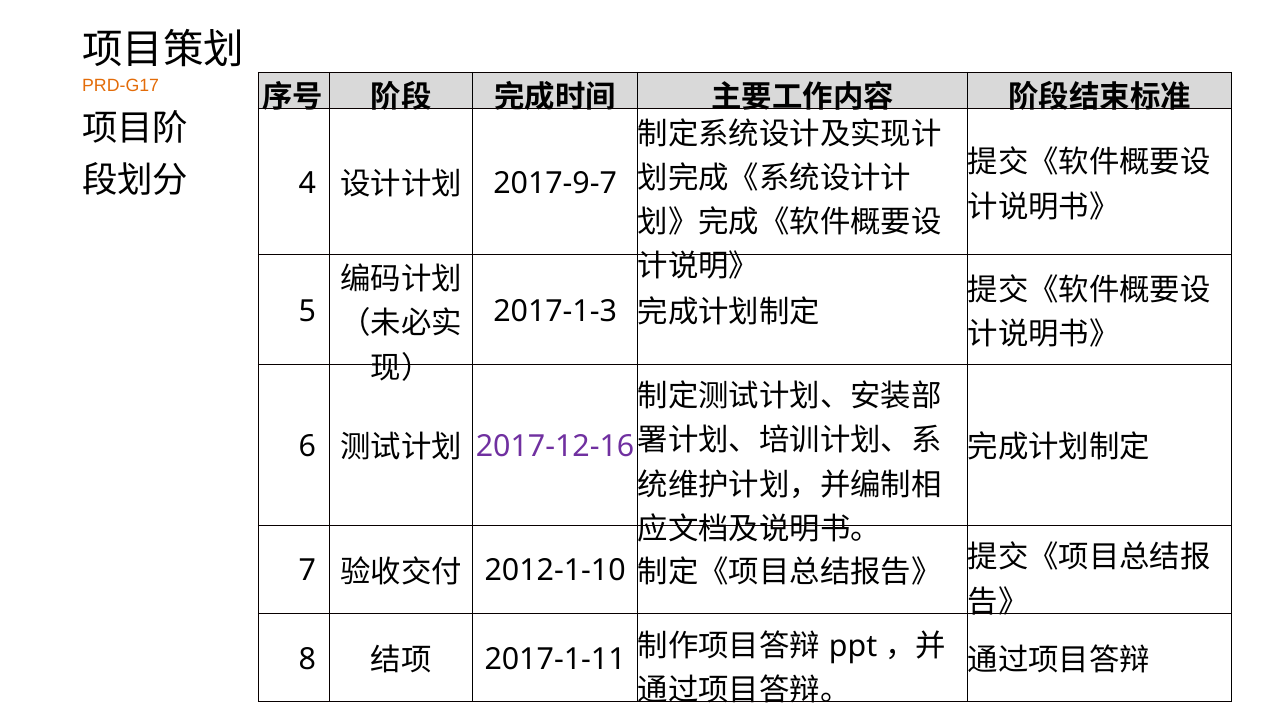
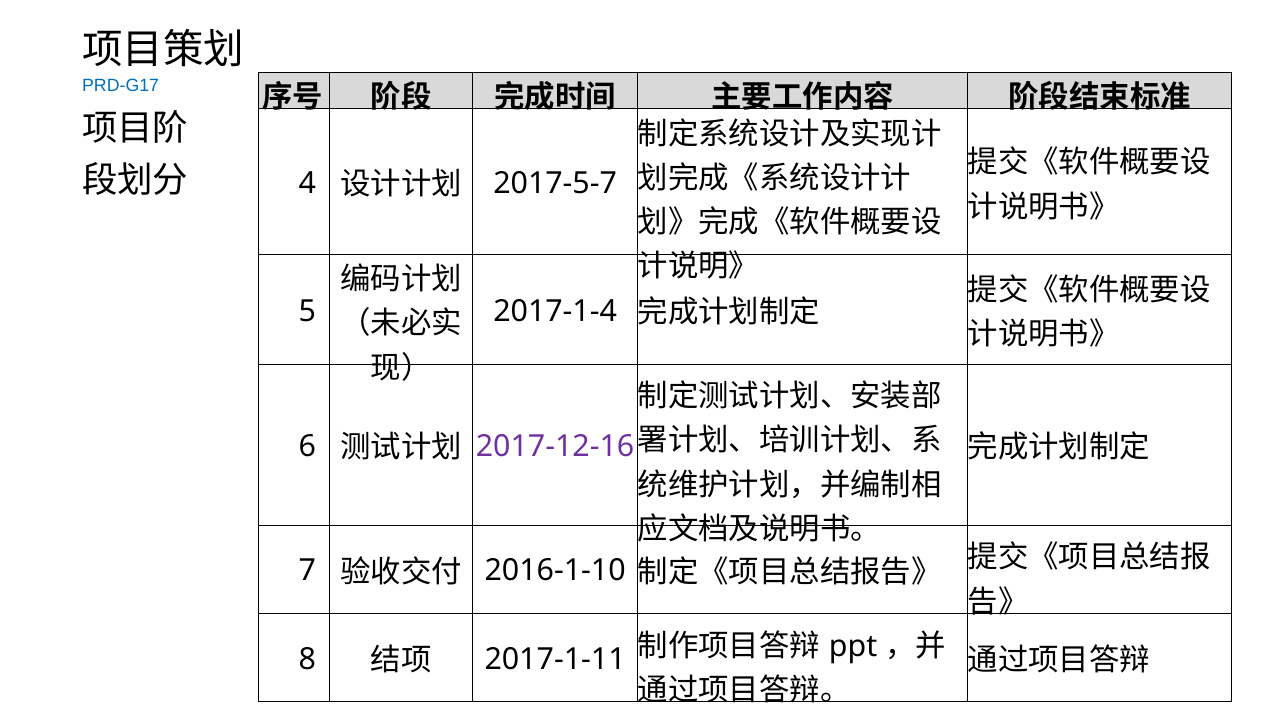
PRD-G17 colour: orange -> blue (121, 86)
2017-9-7: 2017-9-7 -> 2017-5-7 (555, 184)
2017-1-3: 2017-1-3 -> 2017-1-4 (555, 311)
2012-1-10: 2012-1-10 -> 2016-1-10 (555, 571)
